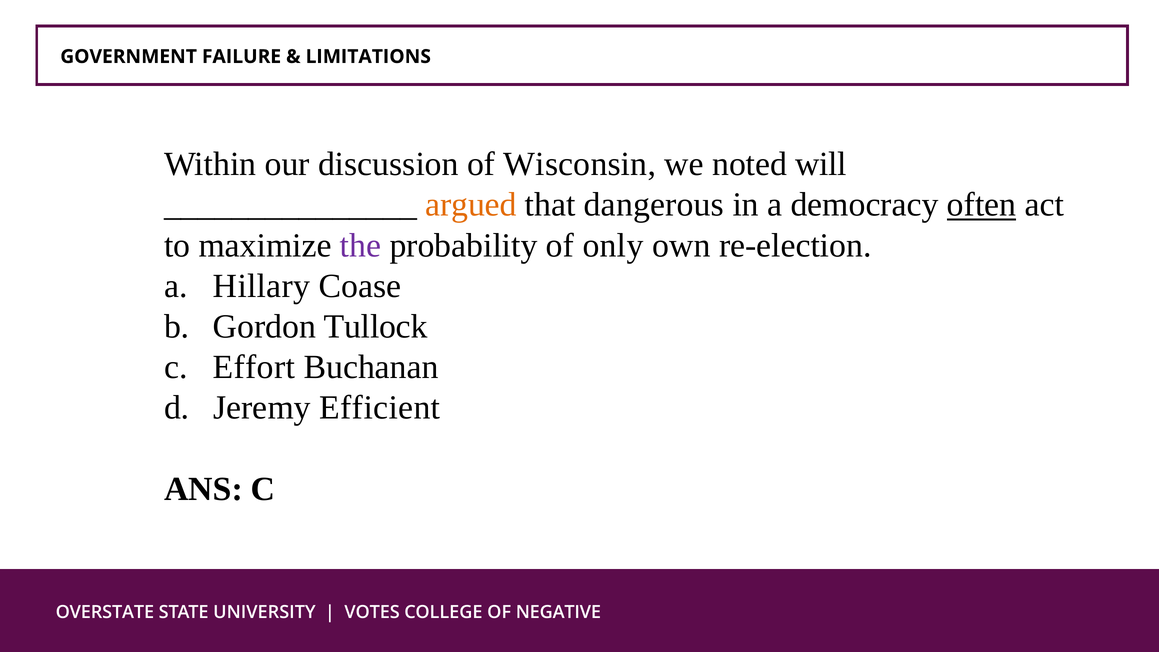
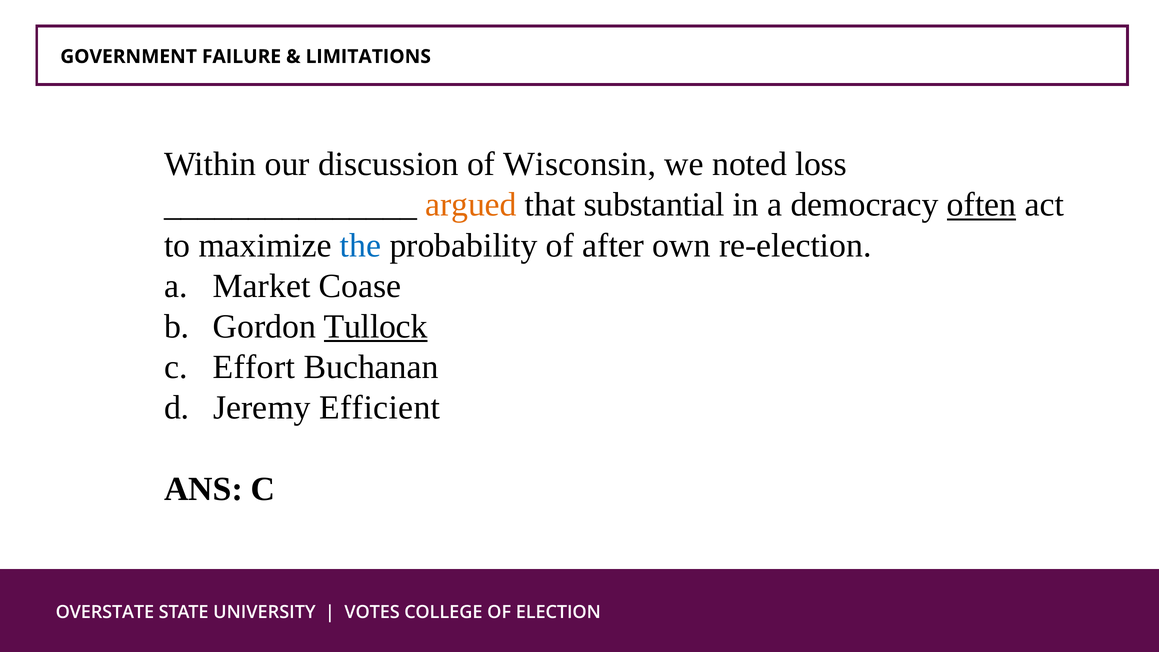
will: will -> loss (821, 164)
dangerous: dangerous -> substantial (654, 205)
the colour: purple -> blue (361, 245)
only: only -> after (613, 245)
Hillary: Hillary -> Market (262, 286)
Tullock underline: none -> present (376, 327)
NEGATIVE: NEGATIVE -> ELECTION (558, 612)
